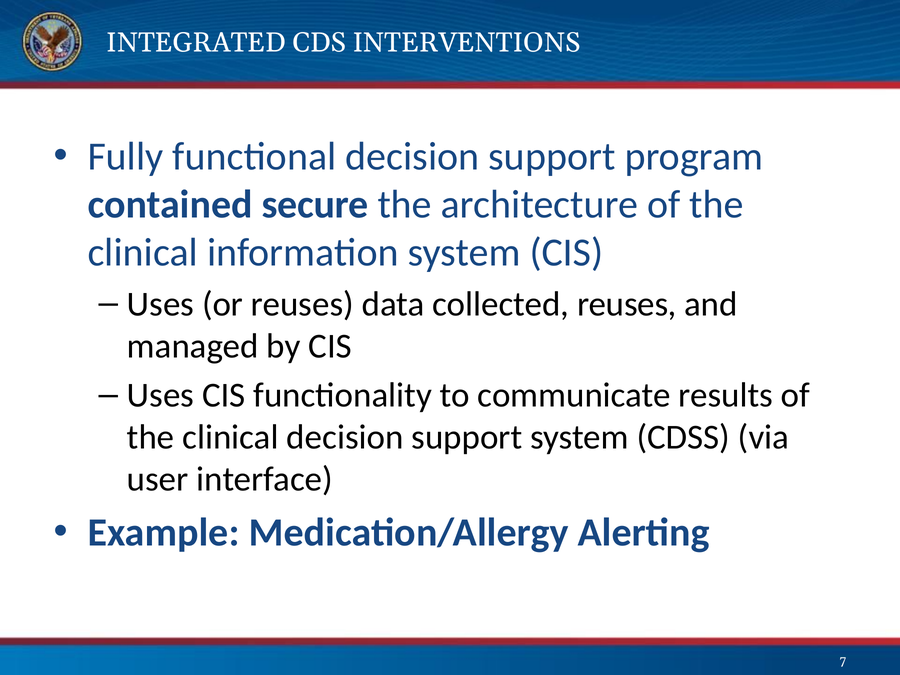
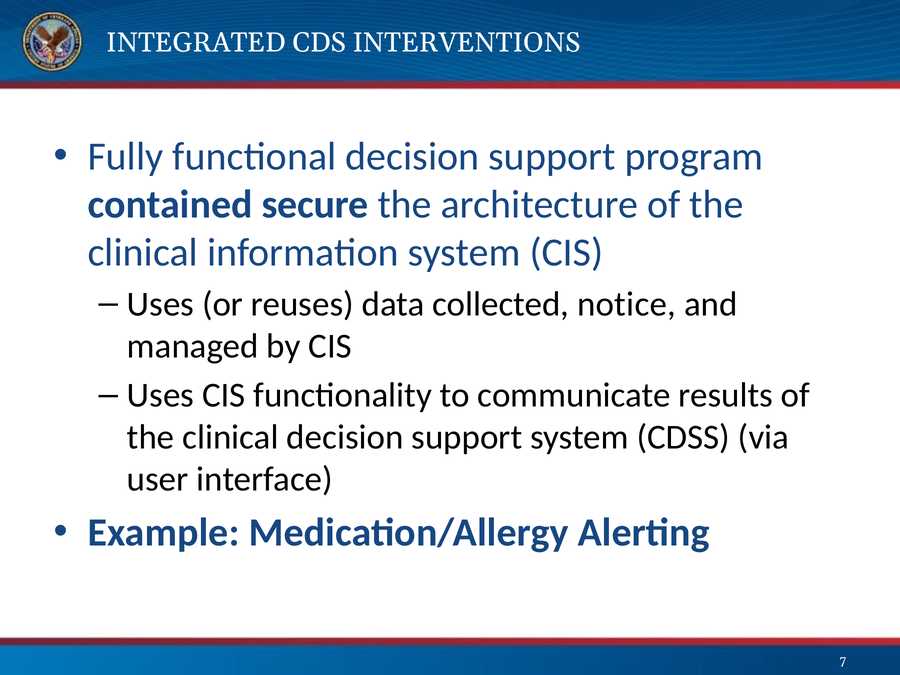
collected reuses: reuses -> notice (627, 304)
